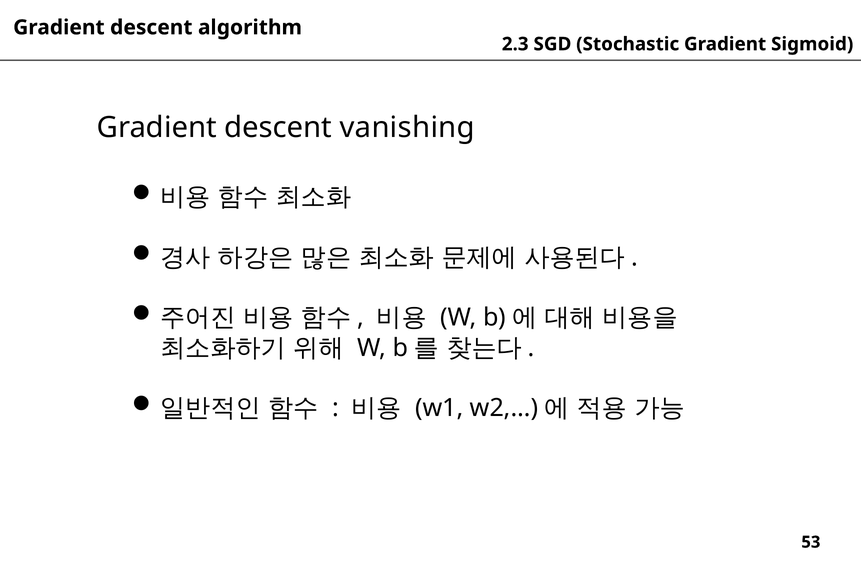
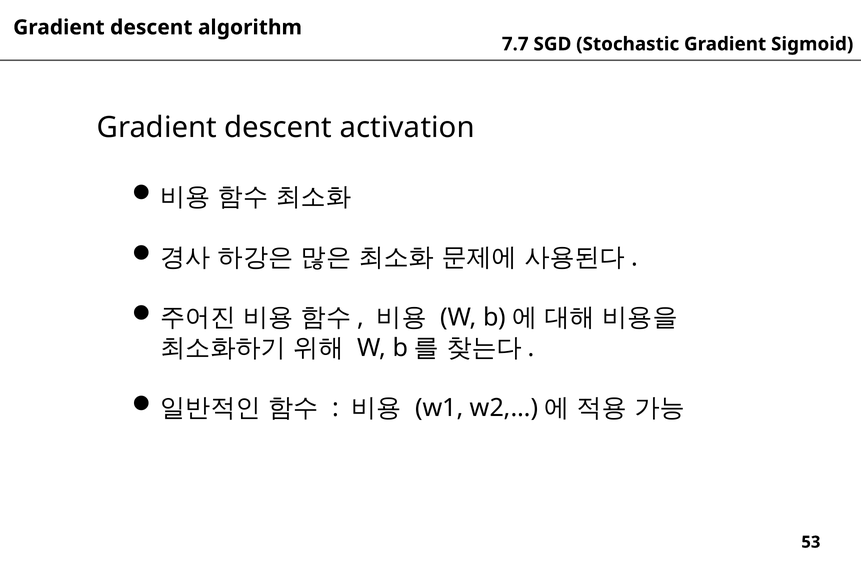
2.3: 2.3 -> 7.7 (515, 44)
vanishing: vanishing -> activation (407, 128)
